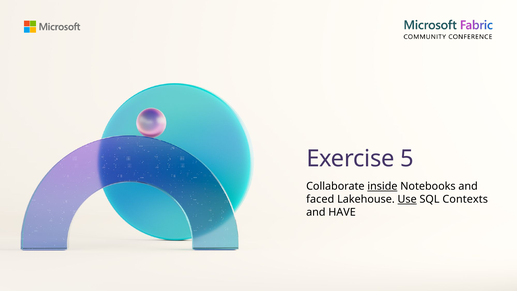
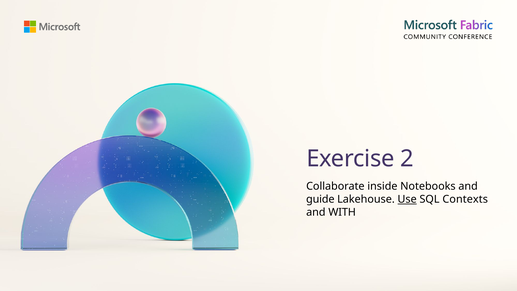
5: 5 -> 2 (407, 159)
inside underline: present -> none (382, 186)
faced: faced -> guide (320, 199)
HAVE: HAVE -> WITH (342, 212)
